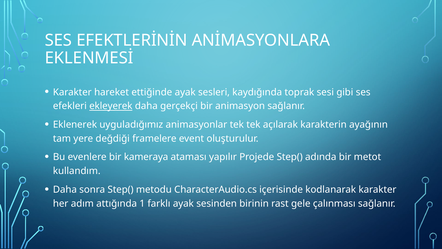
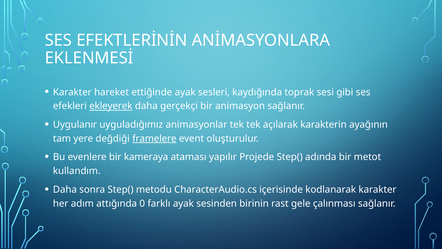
Eklenerek: Eklenerek -> Uygulanır (75, 124)
framelere underline: none -> present (154, 138)
1: 1 -> 0 (142, 203)
